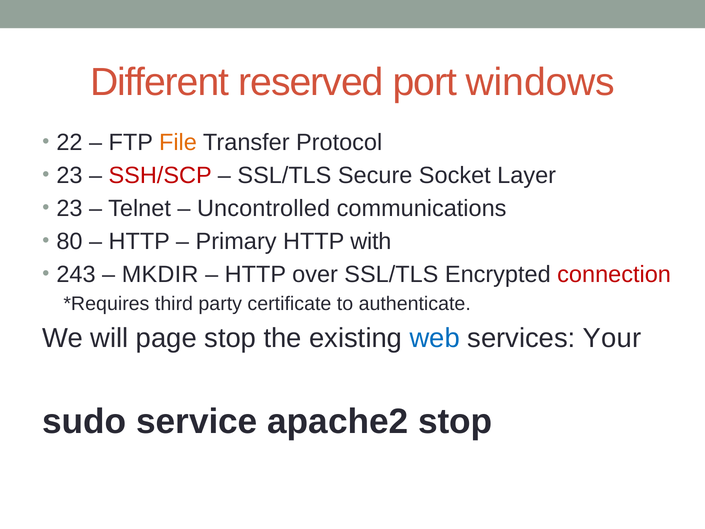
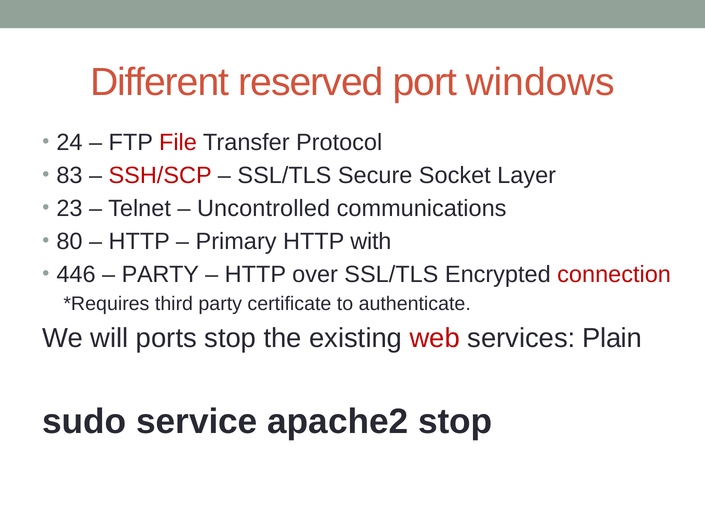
22: 22 -> 24 (69, 143)
File colour: orange -> red (178, 143)
23: 23 -> 83 (69, 176)
243: 243 -> 446 (76, 274)
MKDIR: MKDIR -> PARTY (160, 274)
page: page -> ports (166, 338)
web colour: blue -> red (435, 338)
Your: Your -> Plain (612, 338)
